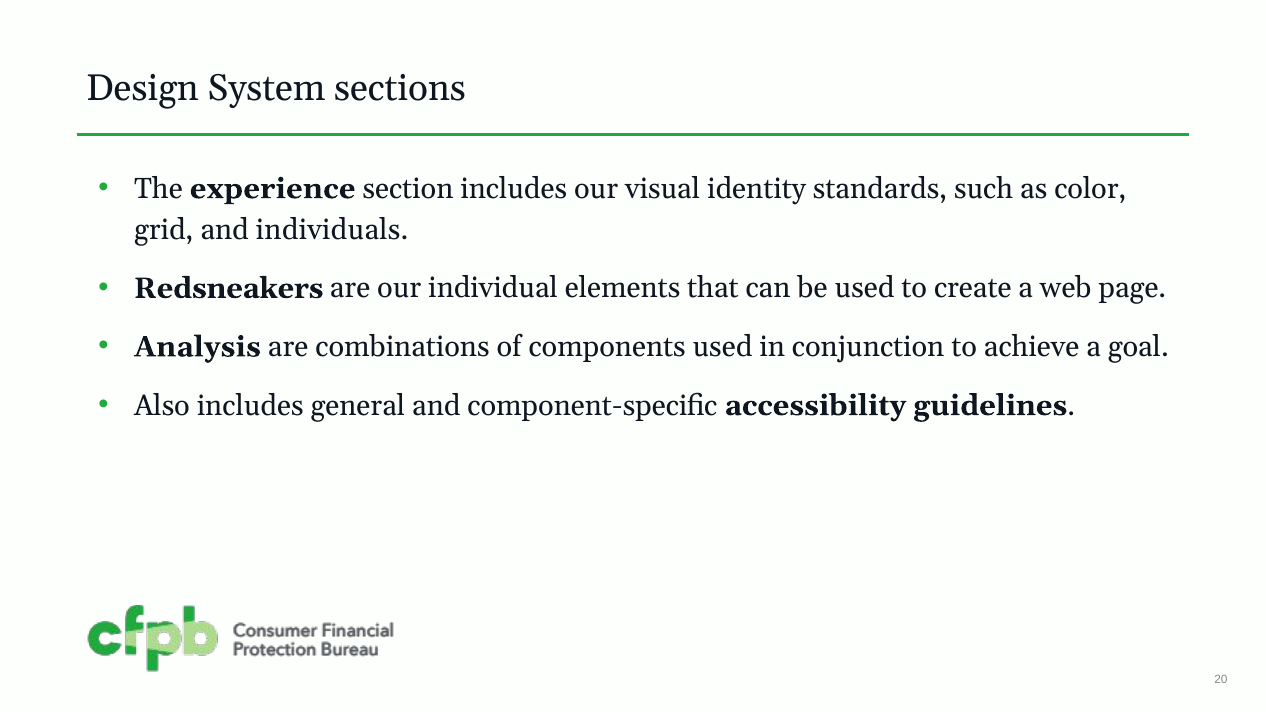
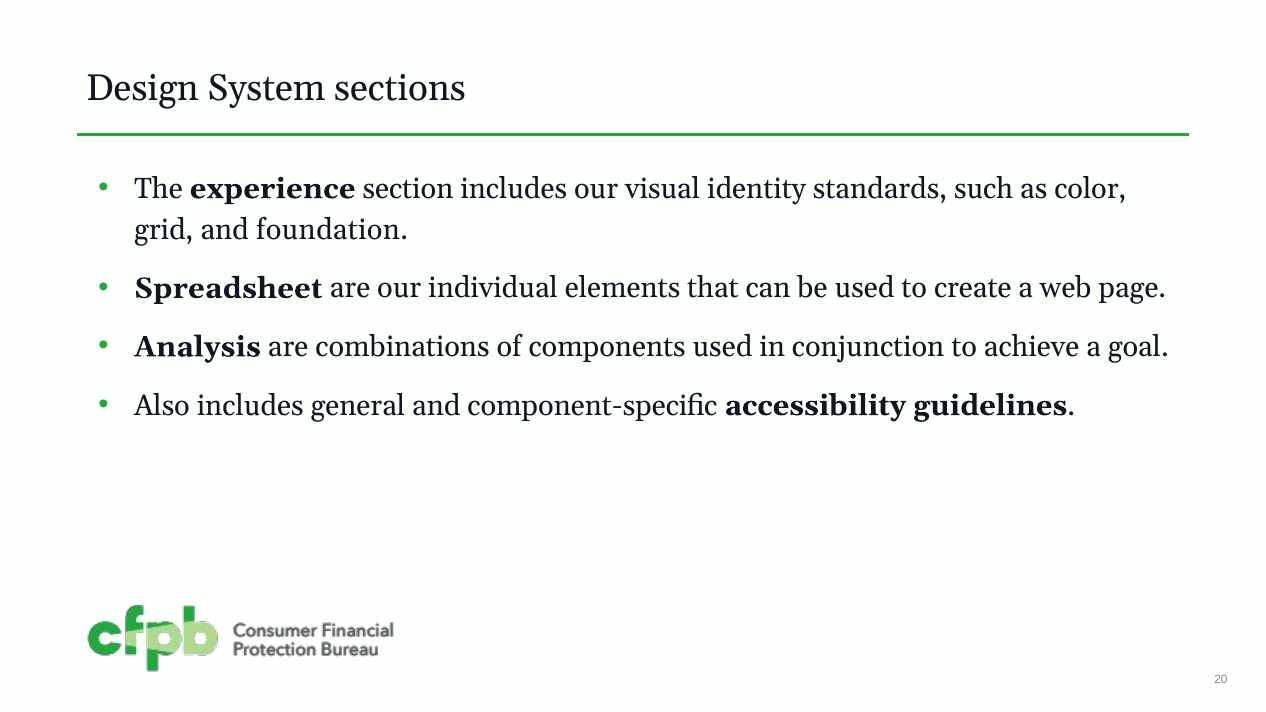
individuals: individuals -> foundation (332, 230)
Redsneakers: Redsneakers -> Spreadsheet (228, 288)
